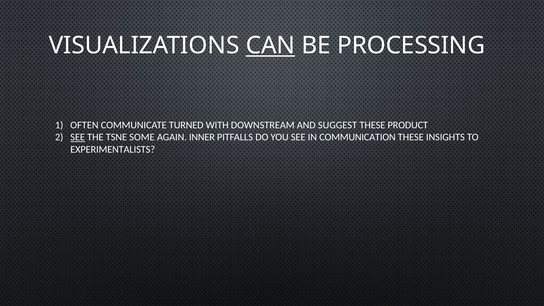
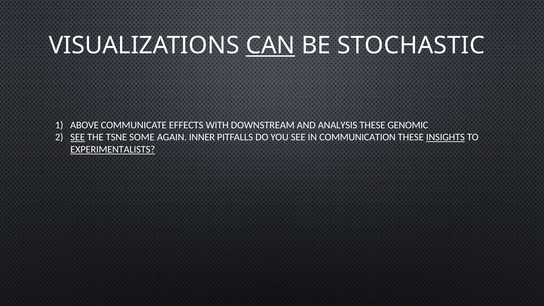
PROCESSING: PROCESSING -> STOCHASTIC (411, 46)
OFTEN: OFTEN -> ABOVE (85, 125)
TURNED: TURNED -> EFFECTS (186, 125)
SUGGEST: SUGGEST -> ANALYSIS (338, 125)
PRODUCT: PRODUCT -> GENOMIC (408, 125)
INSIGHTS underline: none -> present (445, 137)
EXPERIMENTALISTS underline: none -> present (113, 150)
